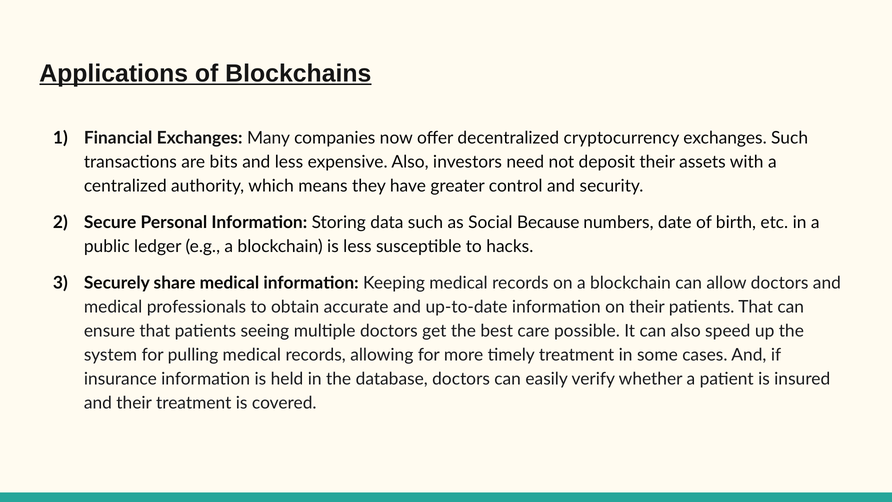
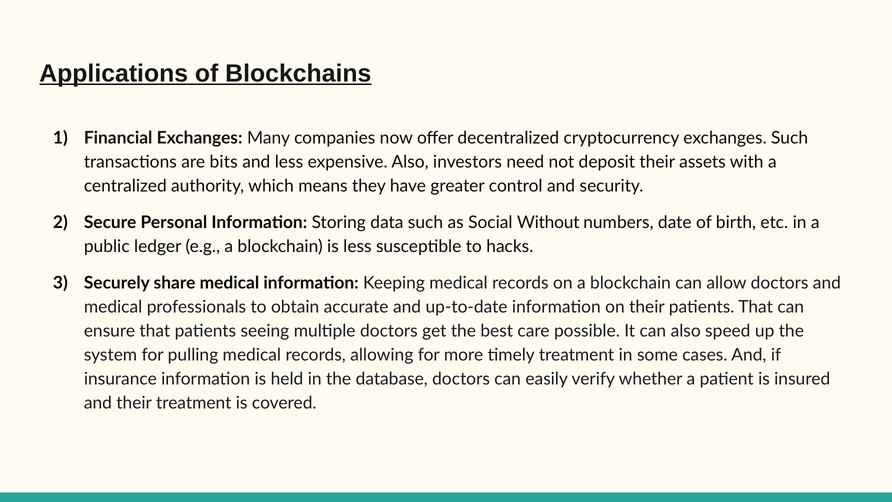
Because: Because -> Without (548, 222)
